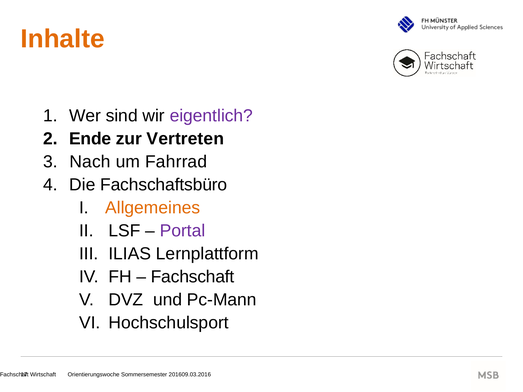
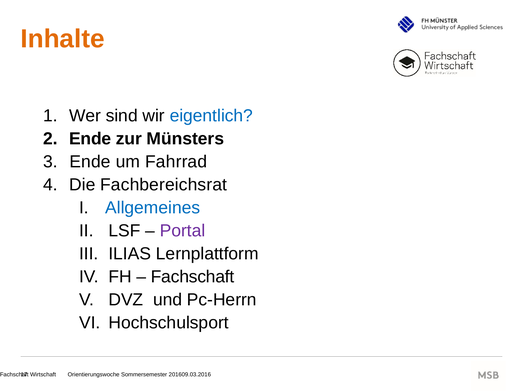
eigentlich colour: purple -> blue (211, 116)
Vertreten: Vertreten -> Münsters (185, 139)
Nach: Nach -> Ende (90, 162)
Fachschaftsbüro: Fachschaftsbüro -> Fachbereichsrat (164, 185)
Allgemeines colour: orange -> blue (153, 208)
Pc-Mann: Pc-Mann -> Pc-Herrn (222, 300)
